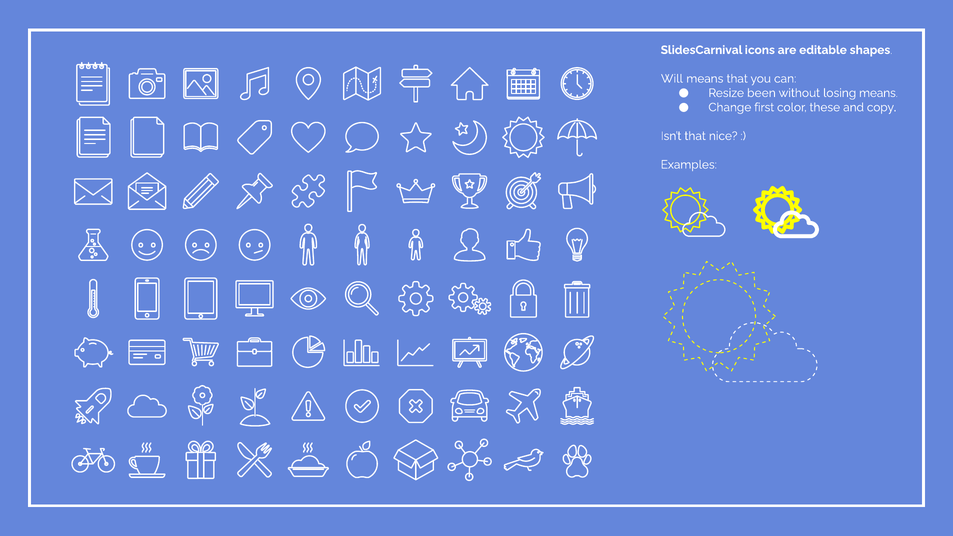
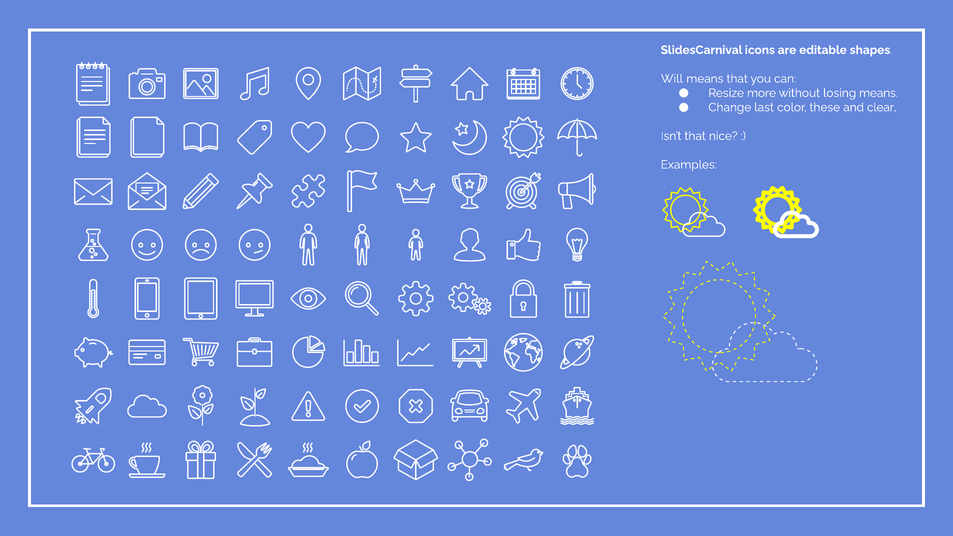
been: been -> more (762, 93)
first: first -> last (764, 107)
copy: copy -> clear (881, 107)
